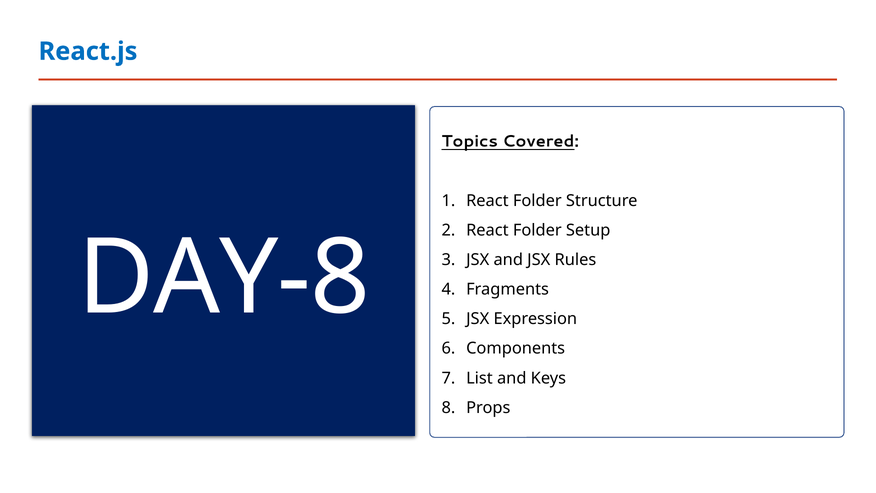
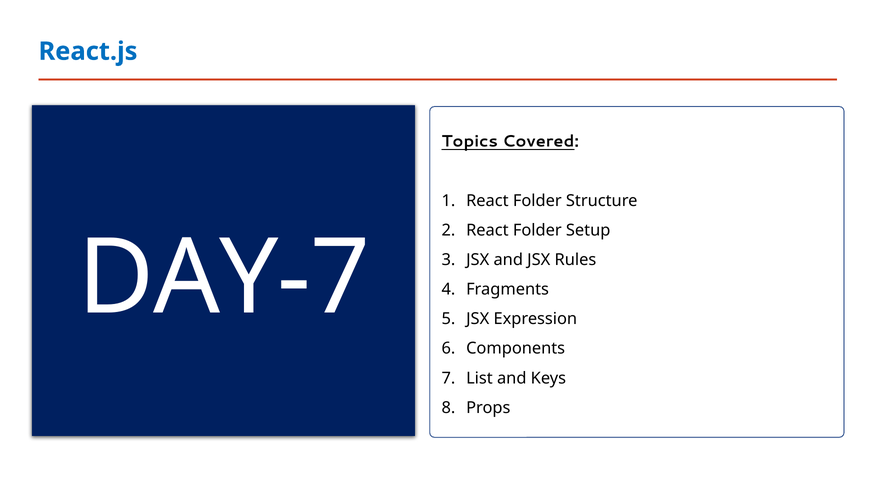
DAY-8: DAY-8 -> DAY-7 (224, 278)
